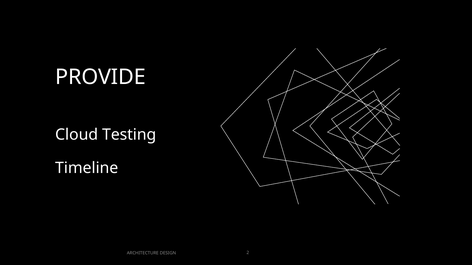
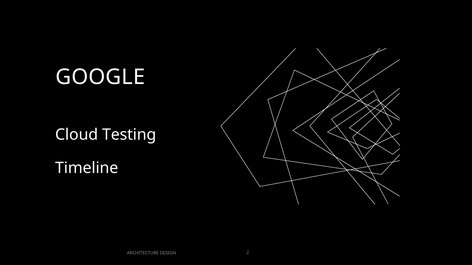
PROVIDE: PROVIDE -> GOOGLE (100, 77)
